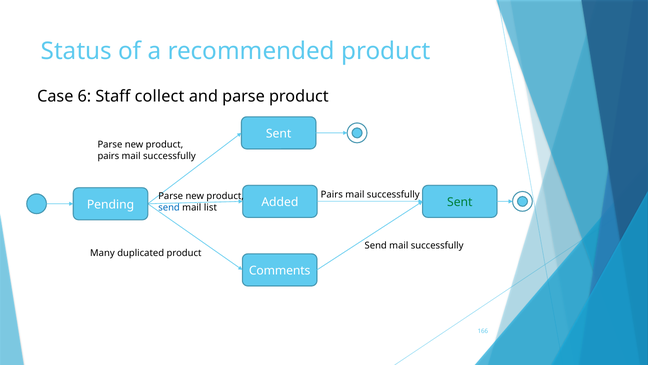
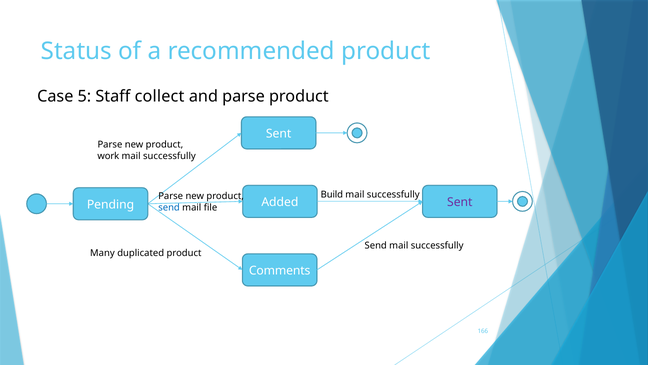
6: 6 -> 5 (84, 96)
pairs: pairs -> work (108, 156)
Pairs: Pairs -> Build (332, 194)
Sent colour: green -> purple (460, 202)
list: list -> file (210, 207)
